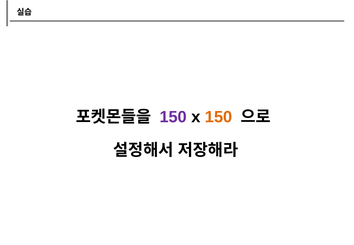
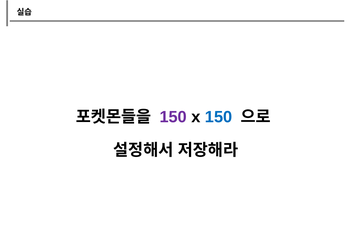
150 colour: orange -> blue (219, 117)
